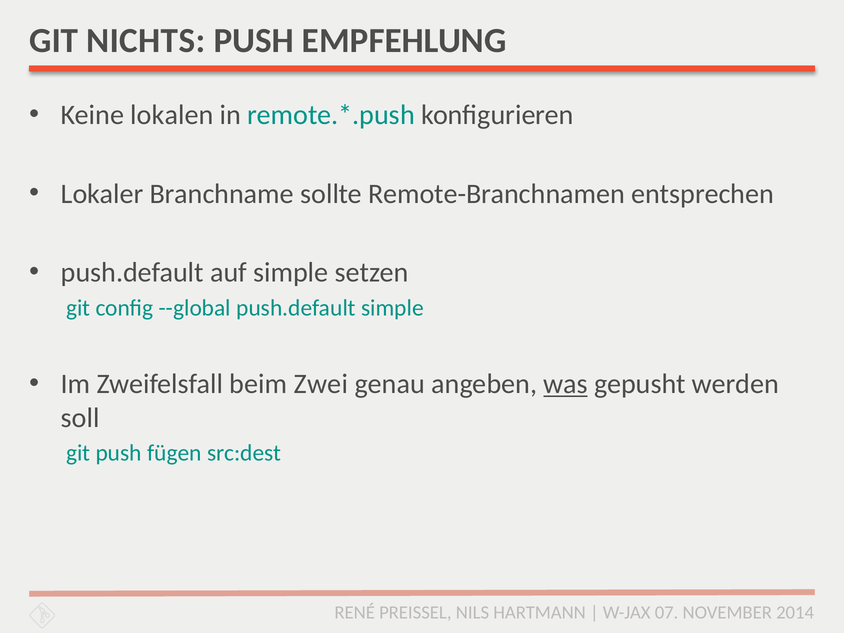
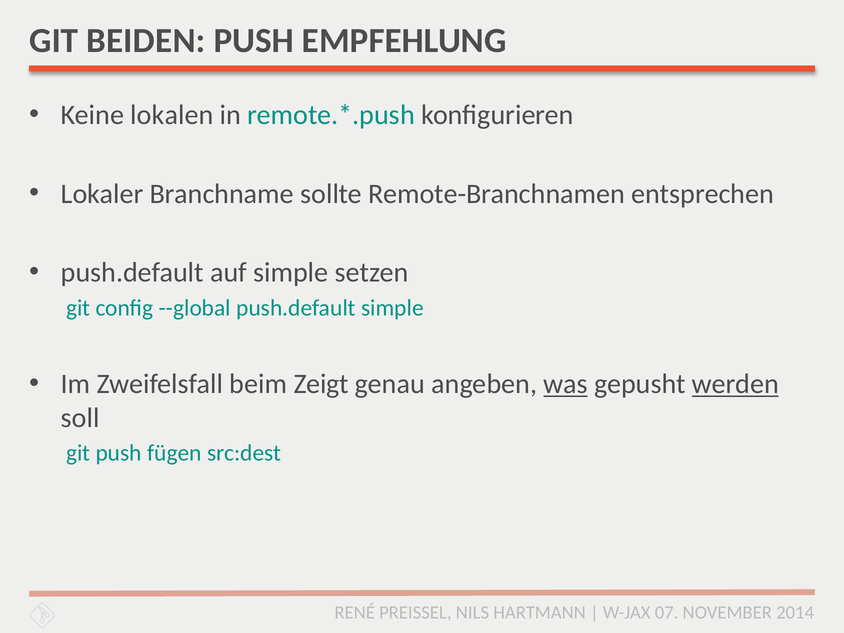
NICHTS: NICHTS -> BEIDEN (146, 41)
Zwei: Zwei -> Zeigt (321, 384)
werden underline: none -> present (735, 384)
